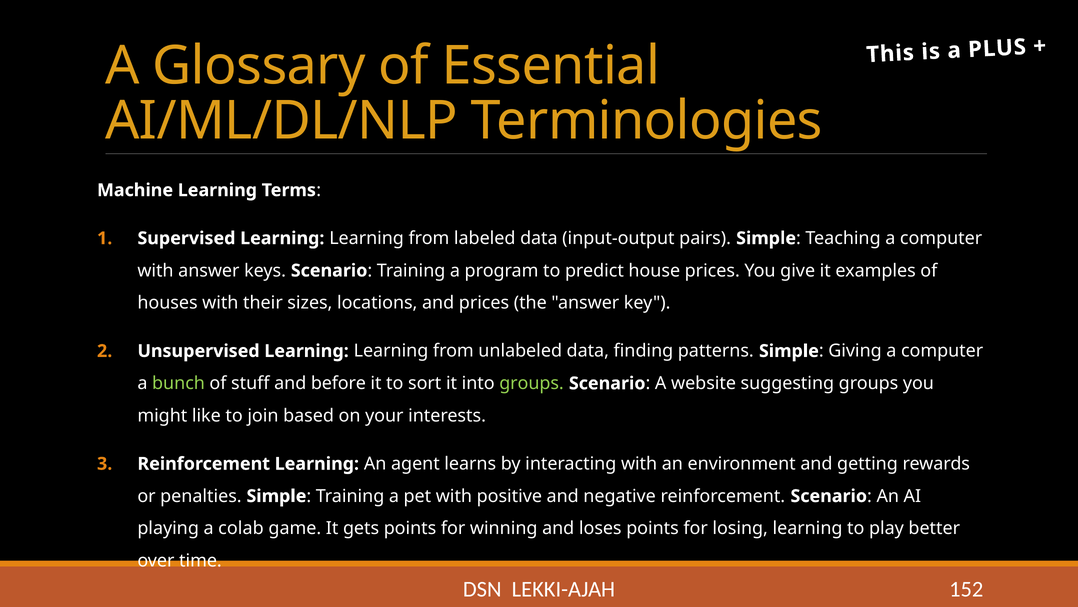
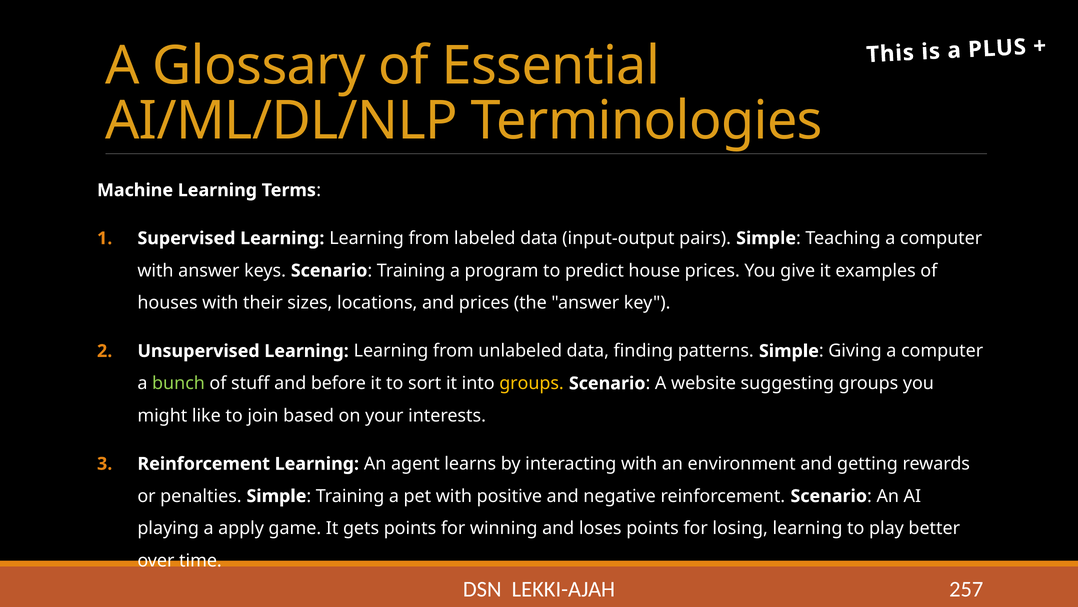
groups colour: light green -> yellow (532, 383)
colab: colab -> apply (241, 528)
152: 152 -> 257 (966, 589)
